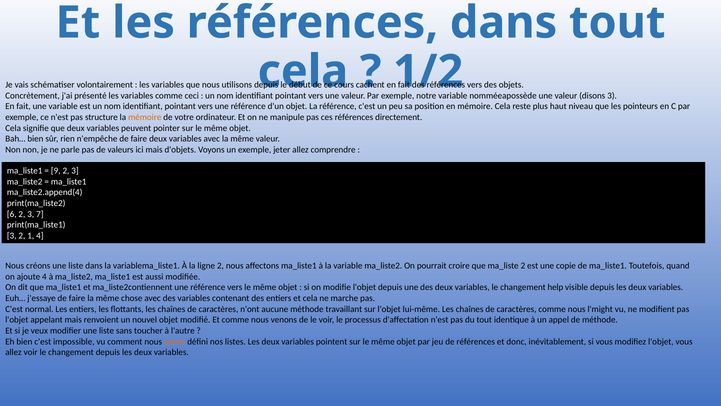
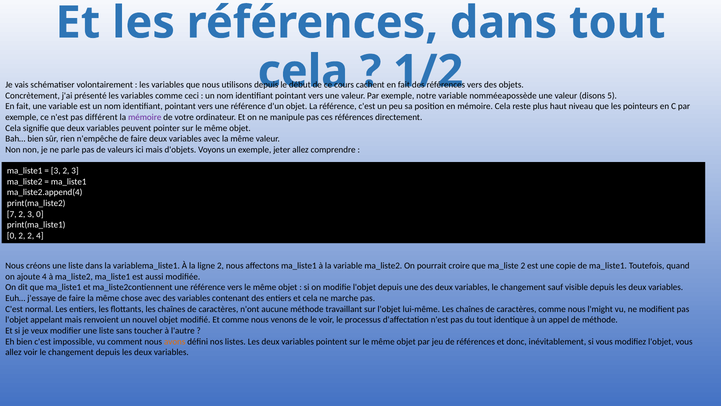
disons 3: 3 -> 5 (612, 96)
structure: structure -> différent (101, 117)
mémoire colour: orange -> purple (145, 117)
9: 9 -> 3 (56, 171)
6: 6 -> 7 (12, 214)
3 7: 7 -> 0 (40, 214)
3: 3 -> 0 (12, 236)
2 1: 1 -> 2 (31, 236)
help: help -> sauf (555, 287)
